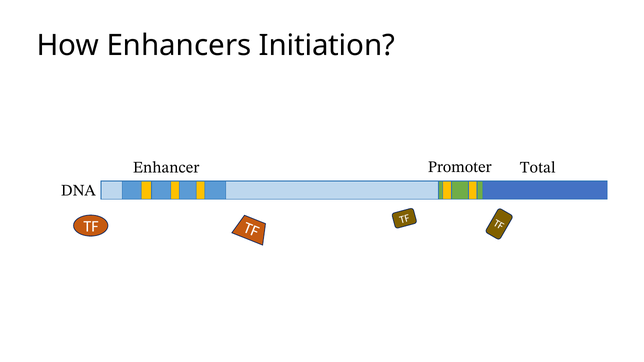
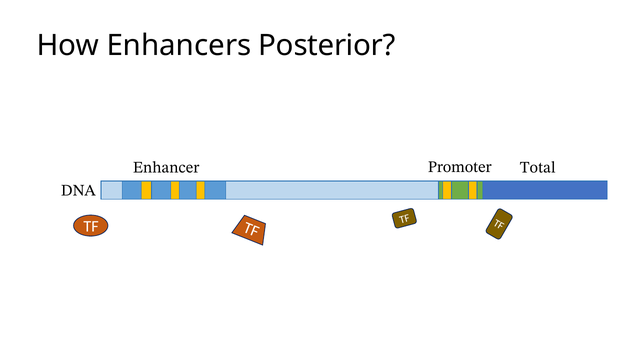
Initiation: Initiation -> Posterior (327, 46)
